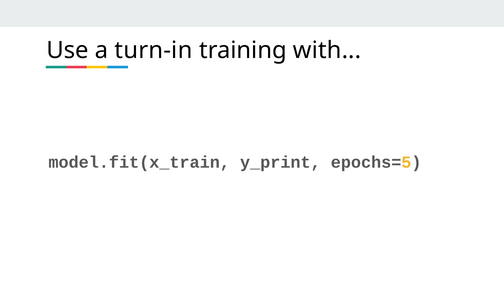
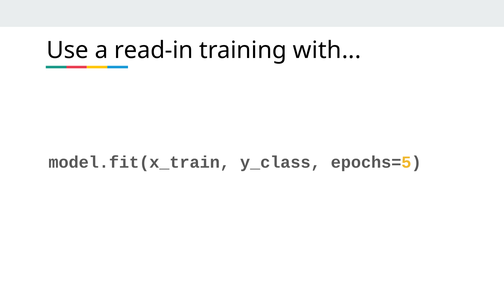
turn-in: turn-in -> read-in (154, 50)
y_print: y_print -> y_class (280, 162)
